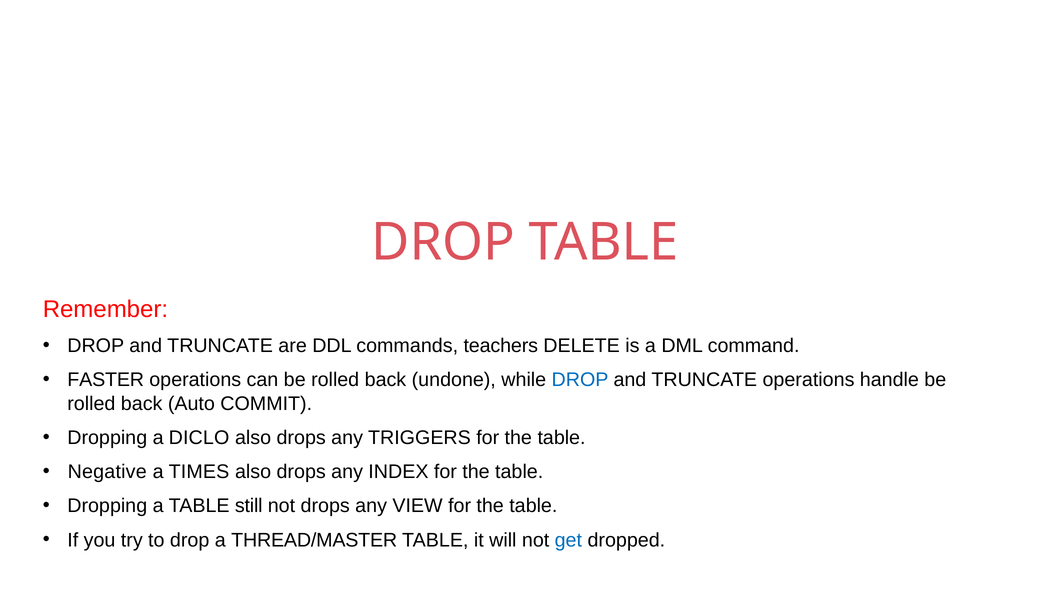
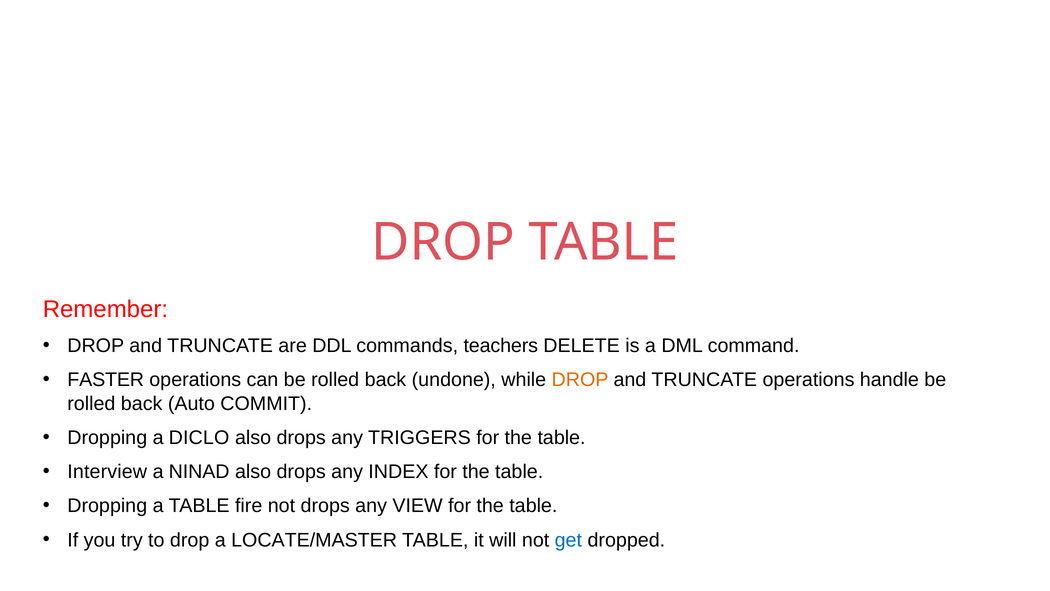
DROP colour: blue -> orange (580, 380)
Negative: Negative -> Interview (107, 471)
TIMES: TIMES -> NINAD (199, 471)
still: still -> fire (249, 506)
THREAD/MASTER: THREAD/MASTER -> LOCATE/MASTER (314, 540)
